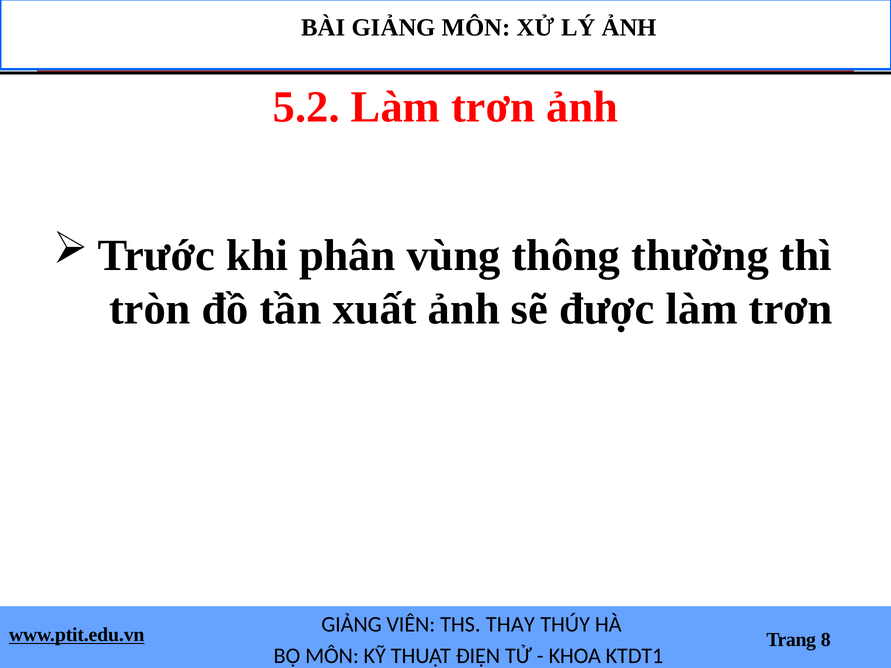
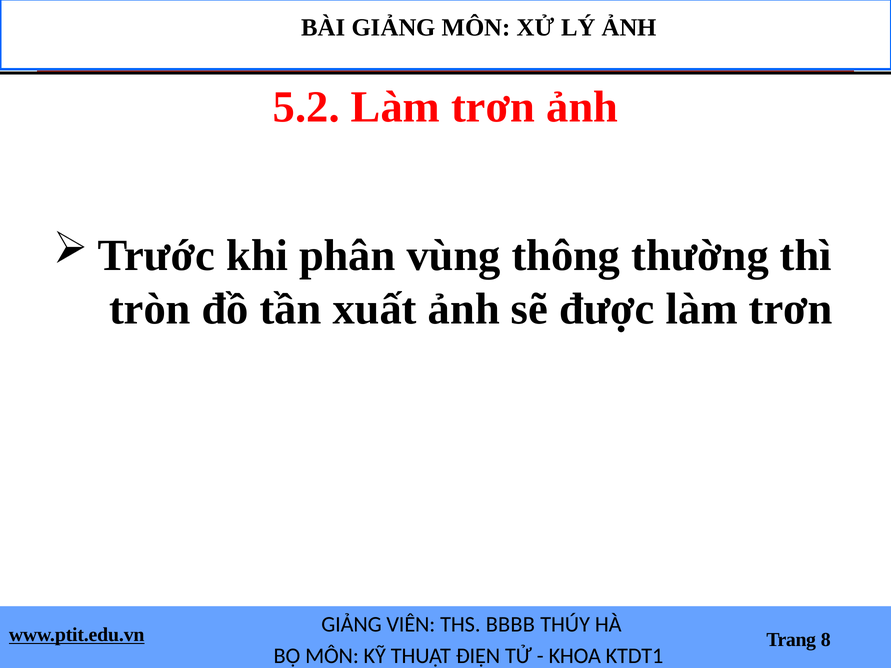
THAY: THAY -> BBBB (510, 625)
